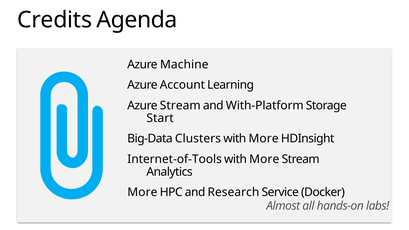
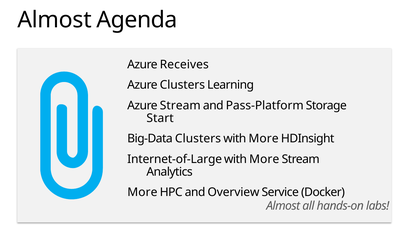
Credits: Credits -> Almost (55, 20)
Machine: Machine -> Receives (184, 65)
Azure Account: Account -> Clusters (182, 85)
With-Platform: With-Platform -> Pass-Platform (265, 105)
Internet-of-Tools: Internet-of-Tools -> Internet-of-Large (175, 159)
Research: Research -> Overview (233, 192)
